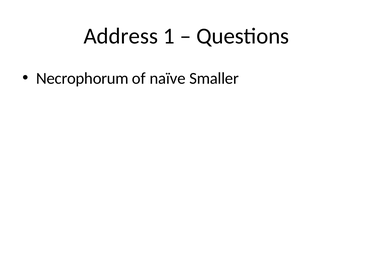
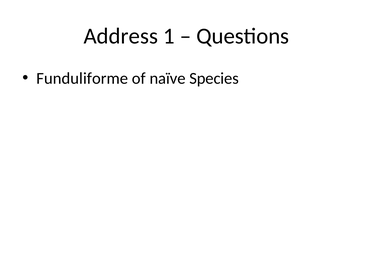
Necrophorum: Necrophorum -> Funduliforme (82, 78)
Smaller: Smaller -> Species (214, 78)
